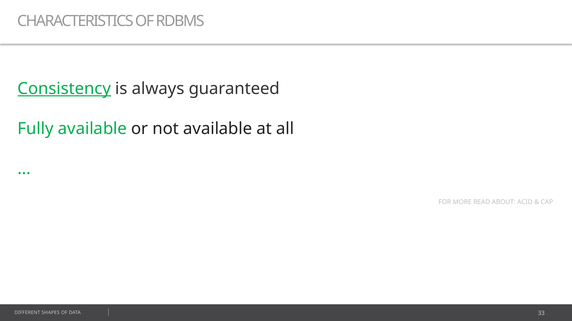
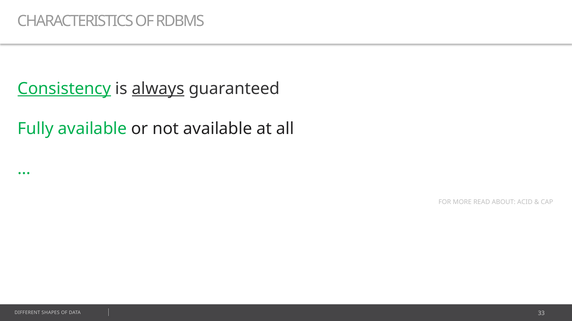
always underline: none -> present (158, 89)
